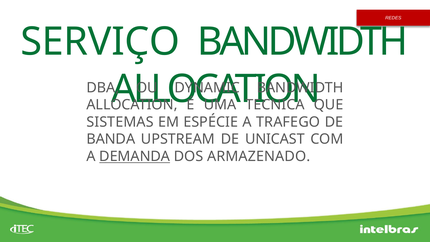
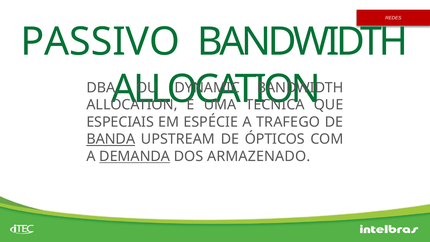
SERVIÇO: SERVIÇO -> PASSIVO (100, 42)
SISTEMAS: SISTEMAS -> ESPECIAIS (120, 122)
BANDA underline: none -> present (111, 139)
UNICAST: UNICAST -> ÓPTICOS (275, 139)
